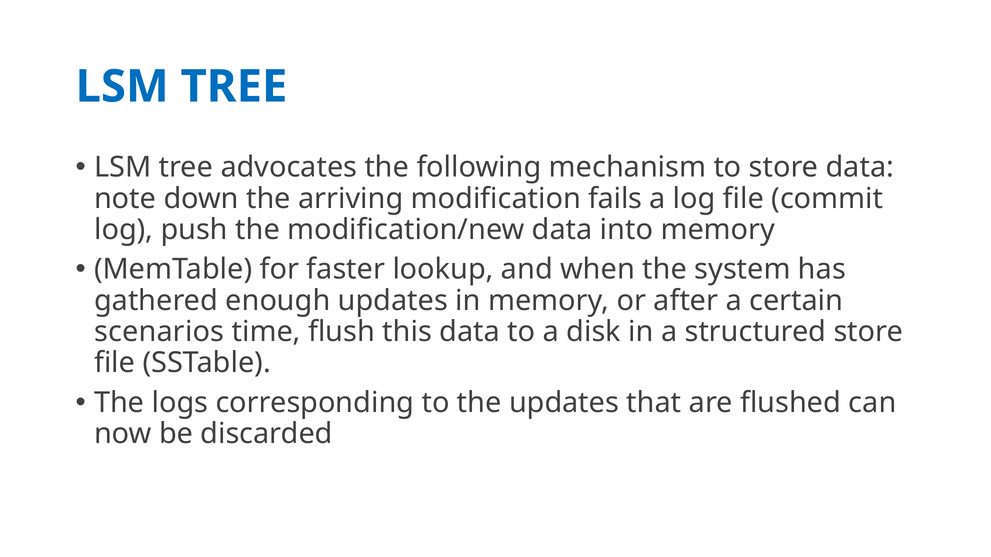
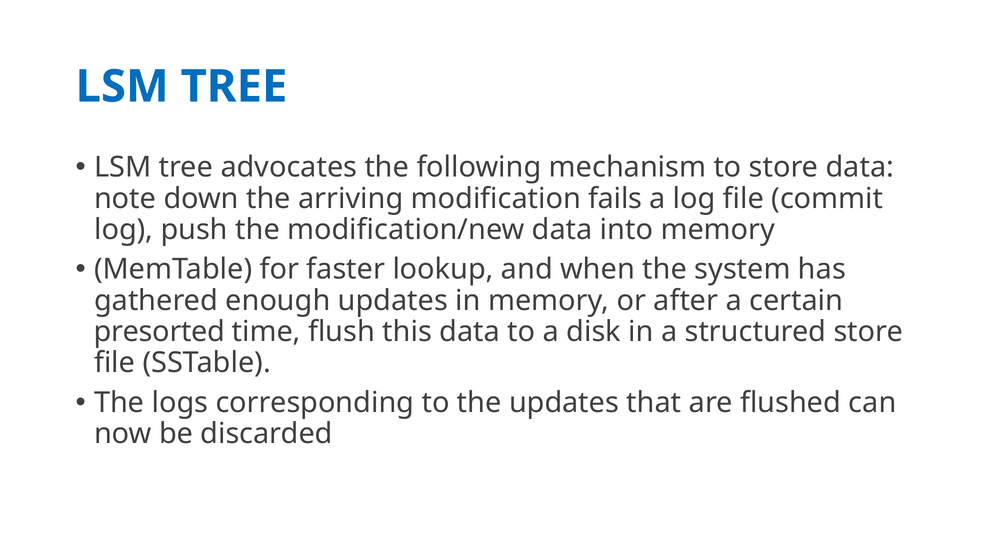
scenarios: scenarios -> presorted (159, 332)
